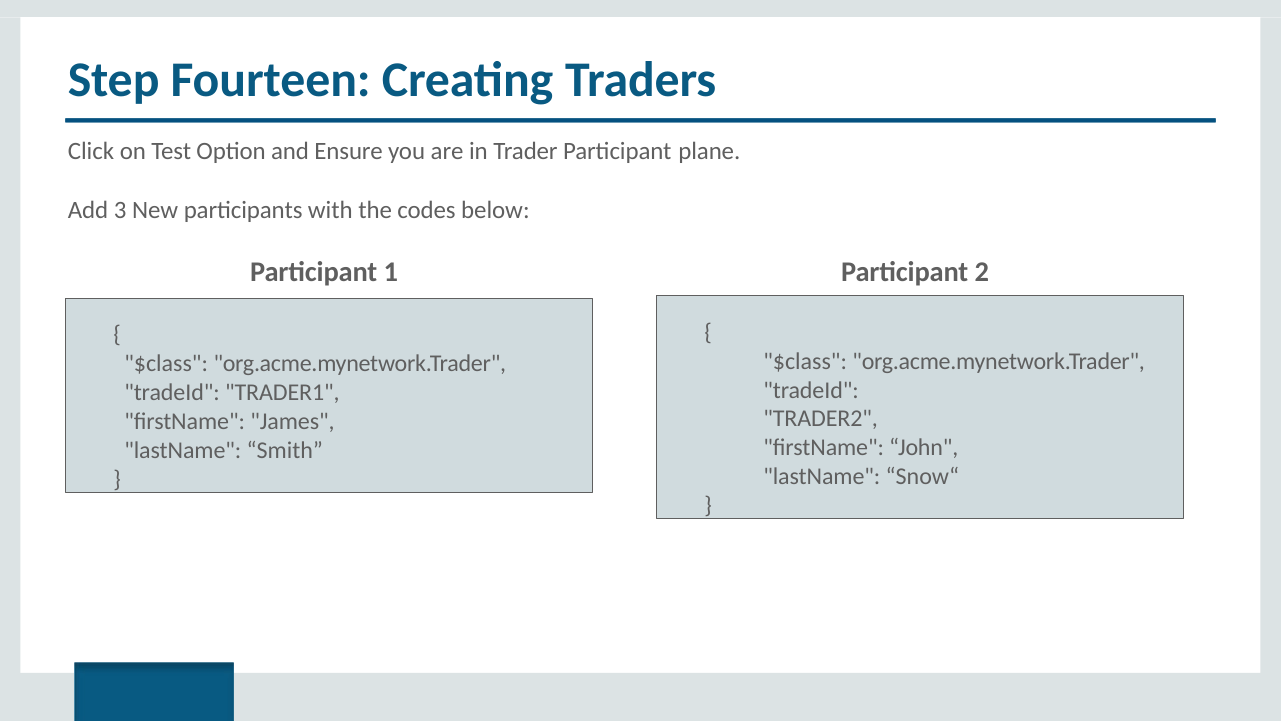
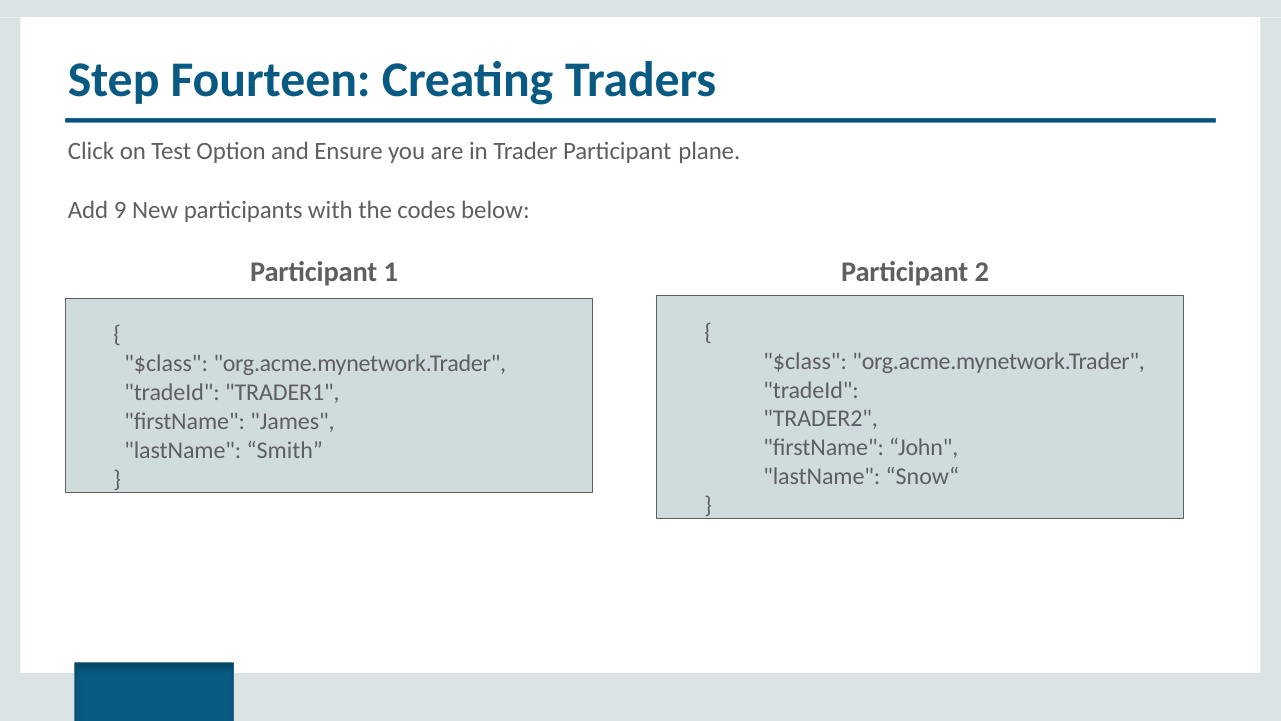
3: 3 -> 9 (120, 210)
